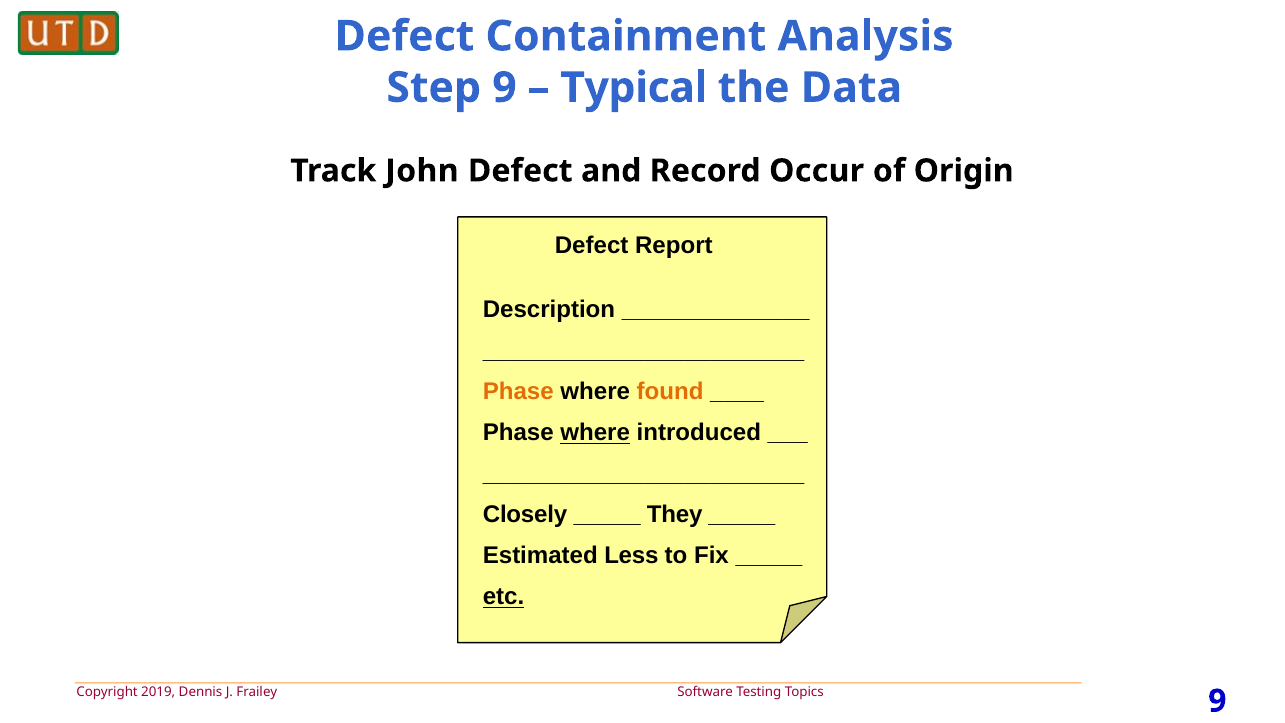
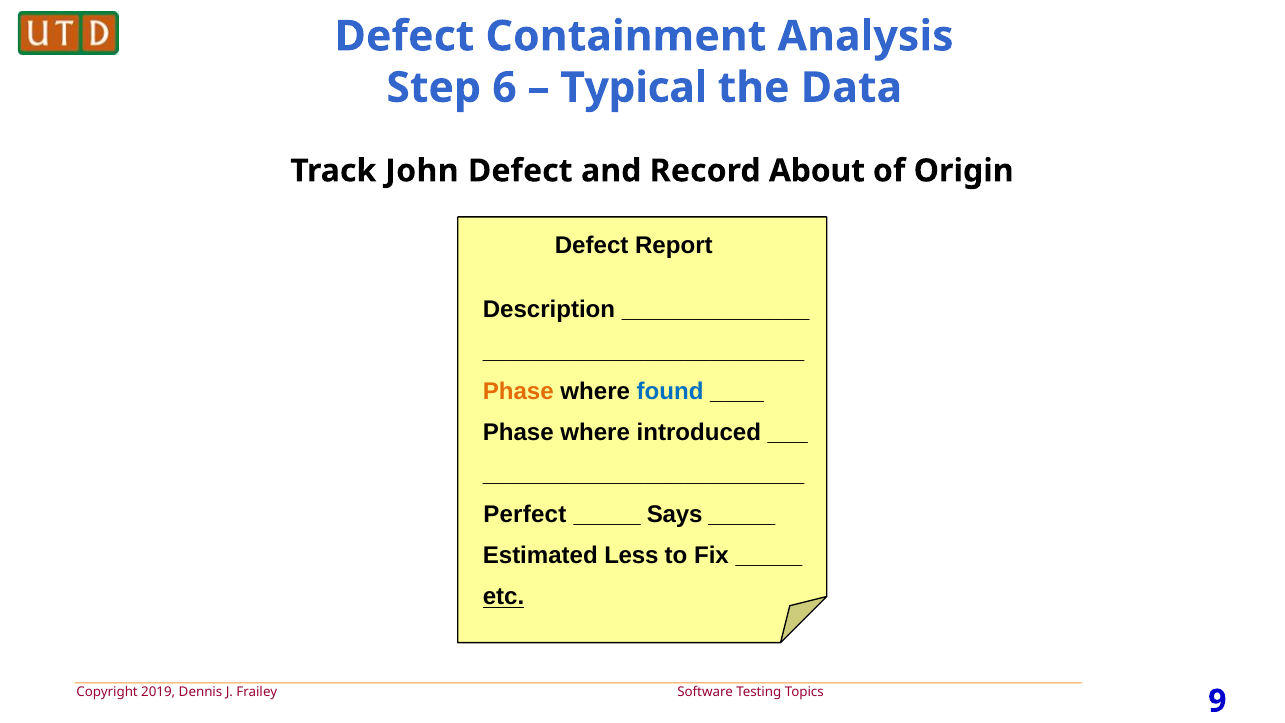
Step 9: 9 -> 6 (504, 88)
Occur: Occur -> About (817, 171)
found colour: orange -> blue (670, 392)
where underline: present -> none (595, 433)
Closely: Closely -> Perfect (525, 515)
They: They -> Says (675, 515)
